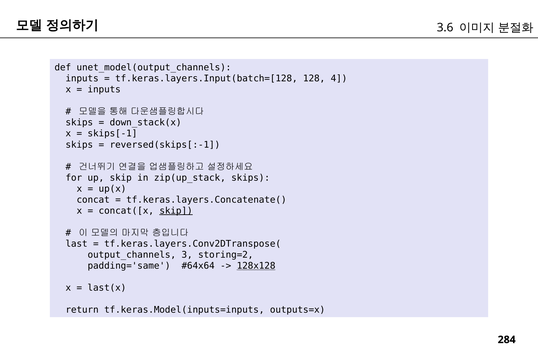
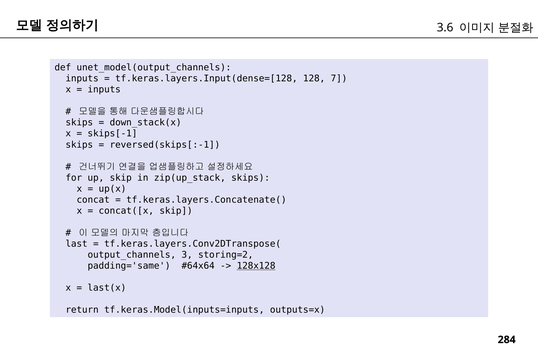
tf.keras.layers.Input(batch=[128: tf.keras.layers.Input(batch=[128 -> tf.keras.layers.Input(dense=[128 (206, 78)
4: 4 -> 7 (339, 78)
skip underline: present -> none (176, 210)
